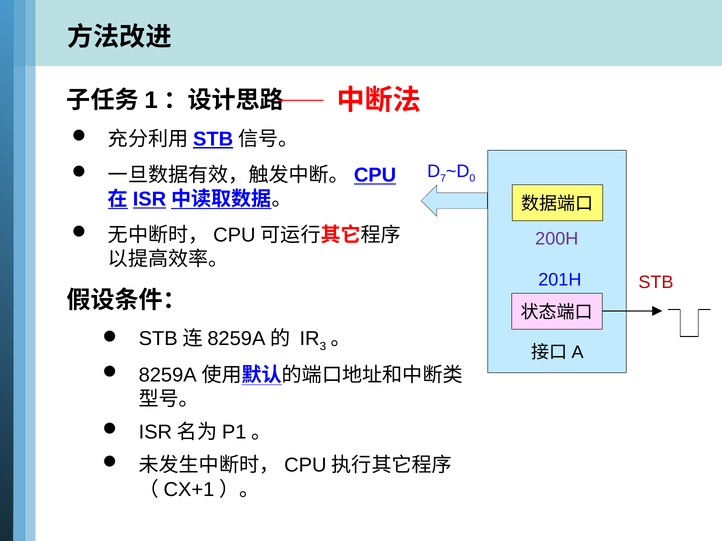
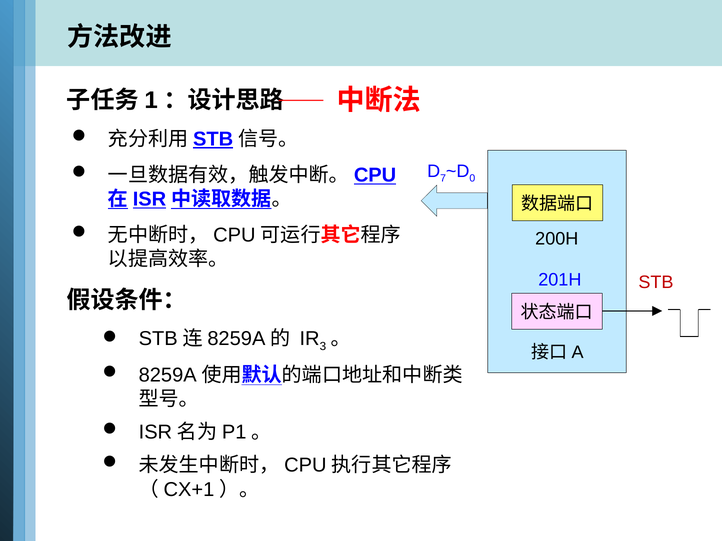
200H colour: purple -> black (557, 239)
